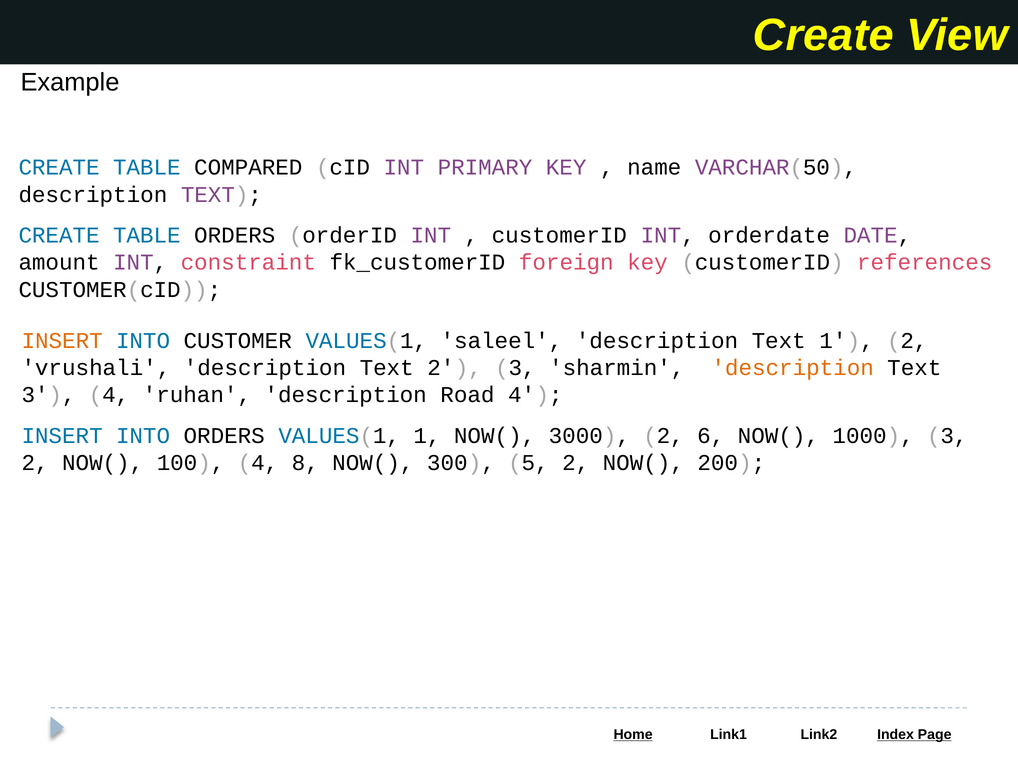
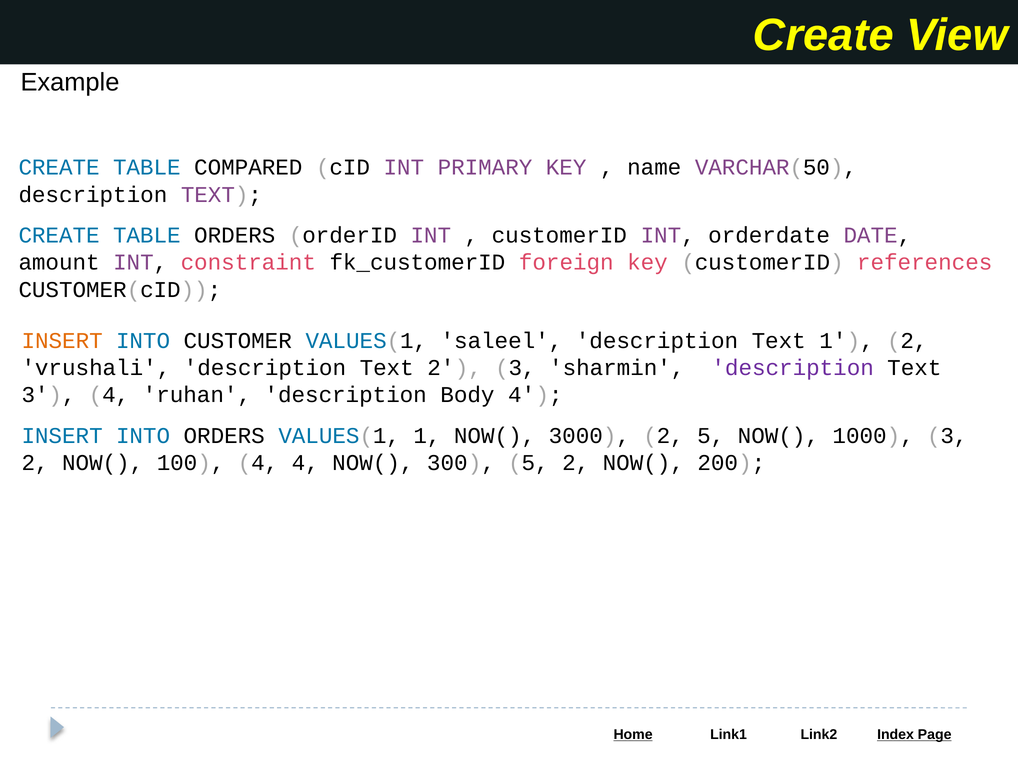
description colour: orange -> purple (793, 368)
Road: Road -> Body (467, 395)
2 6: 6 -> 5 (711, 435)
4 8: 8 -> 4 (305, 463)
